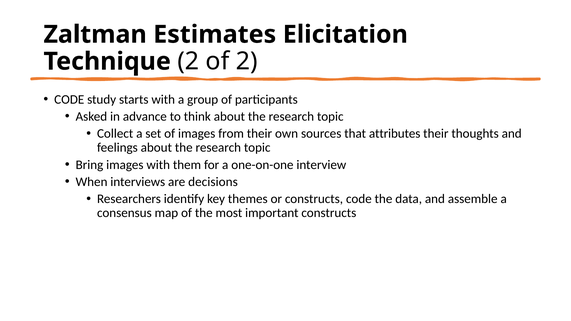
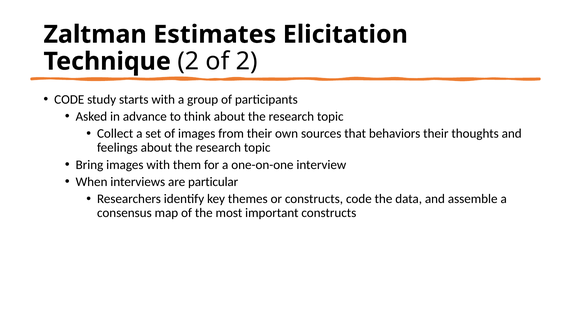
attributes: attributes -> behaviors (395, 134)
decisions: decisions -> particular (213, 182)
